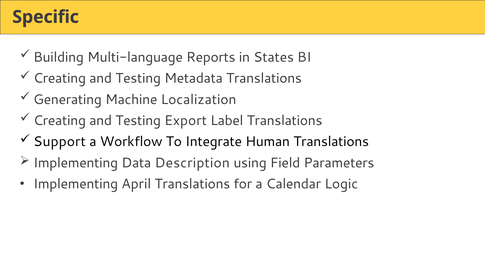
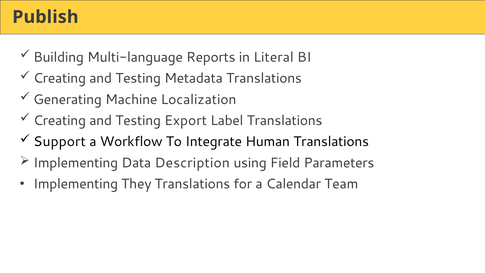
Specific: Specific -> Publish (45, 17)
States: States -> Literal (274, 57)
April: April -> They (136, 184)
Logic: Logic -> Team (341, 184)
